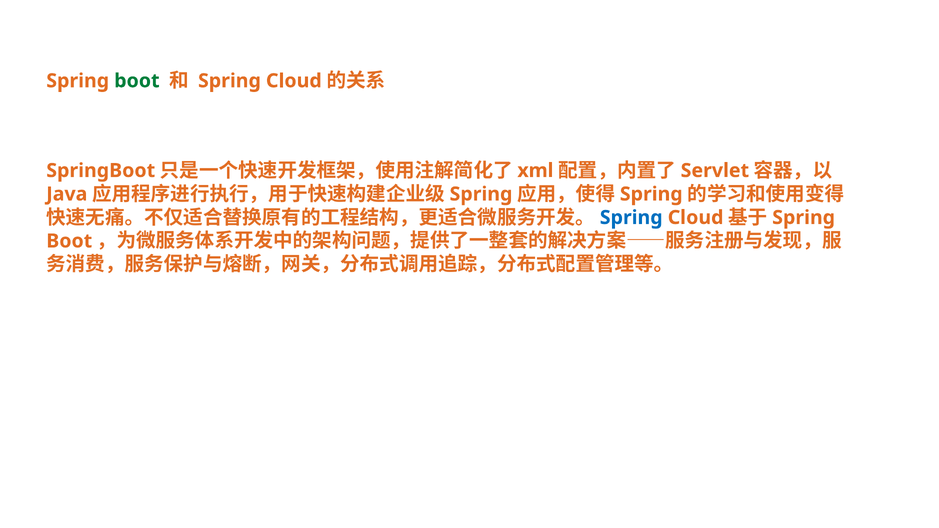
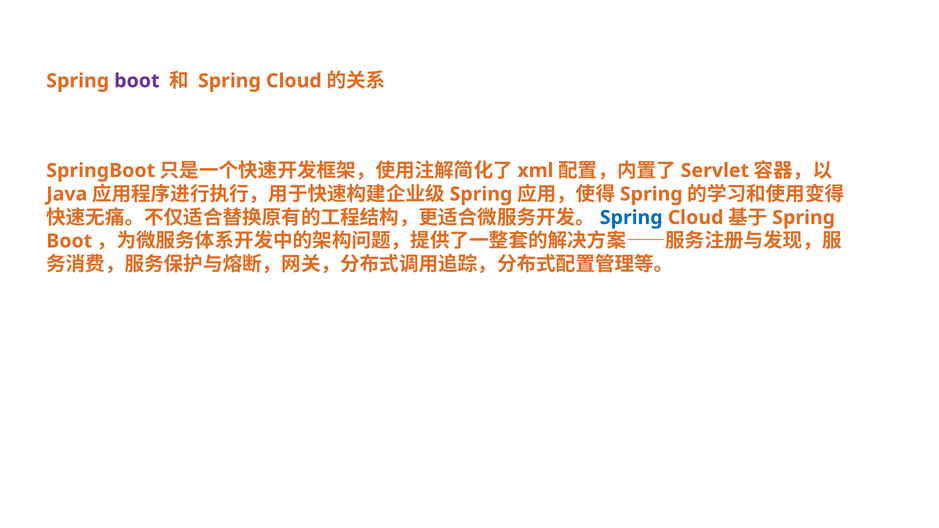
boot colour: green -> purple (137, 81)
